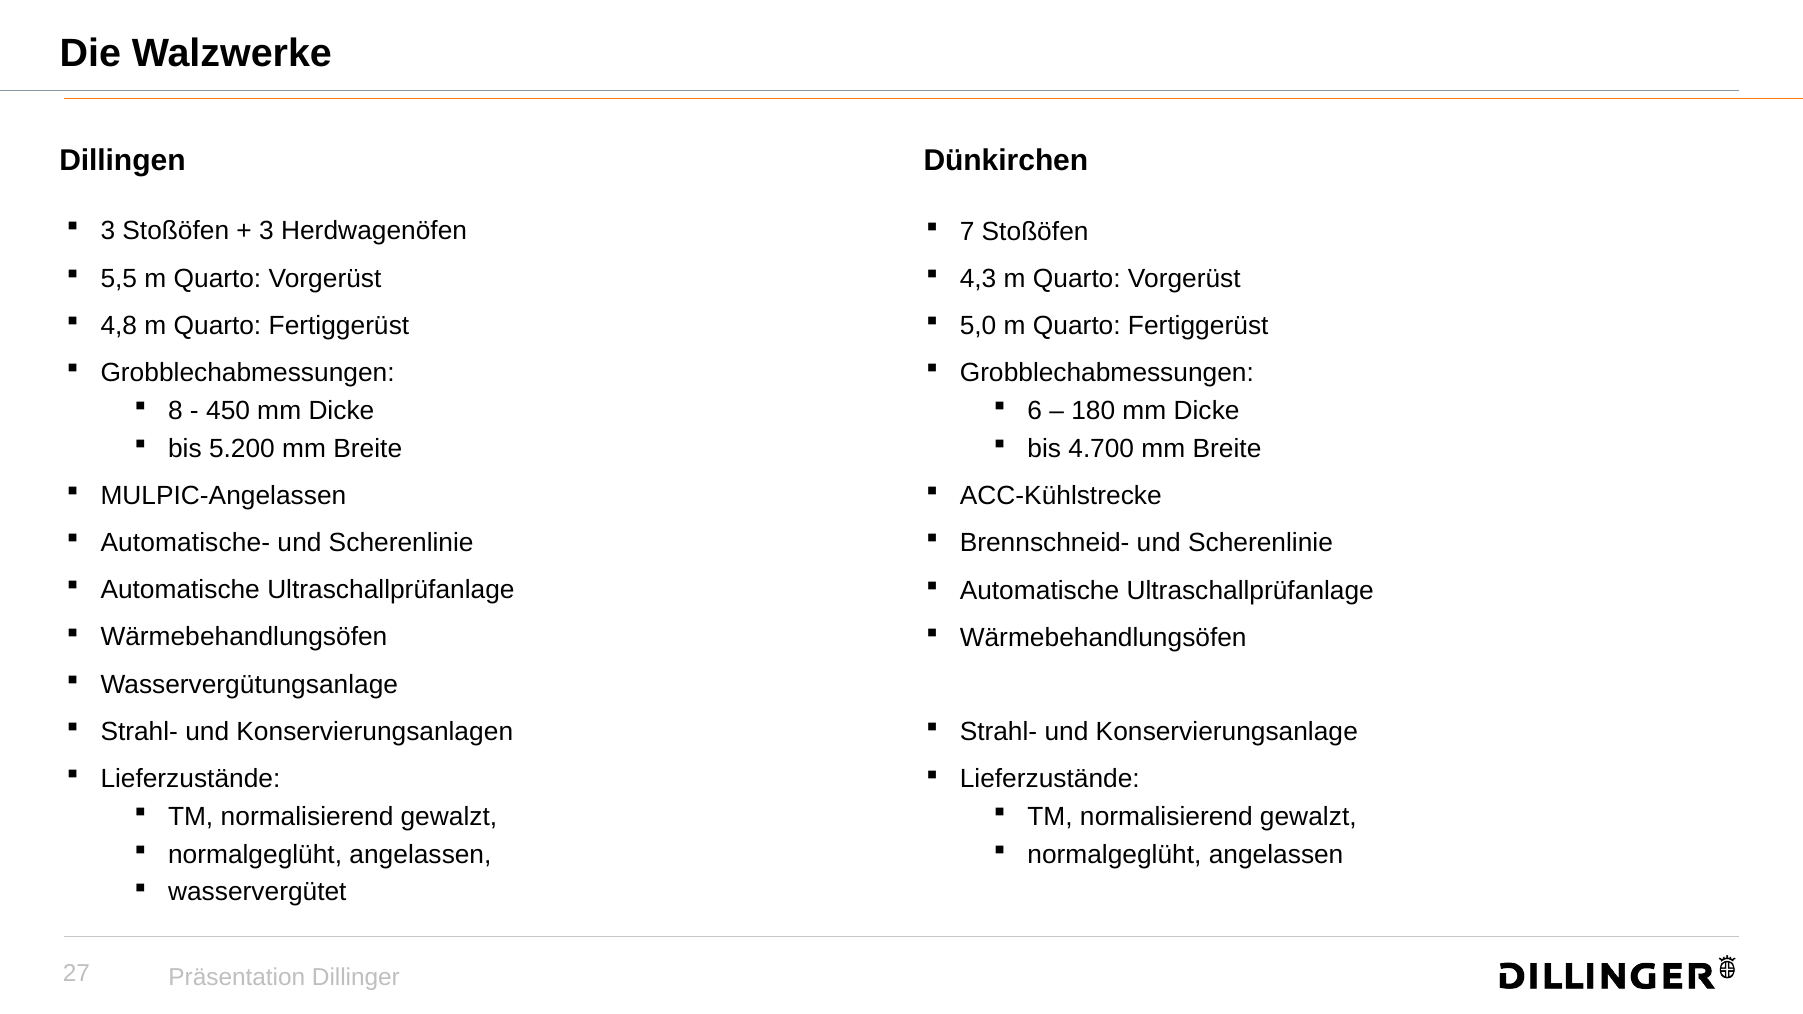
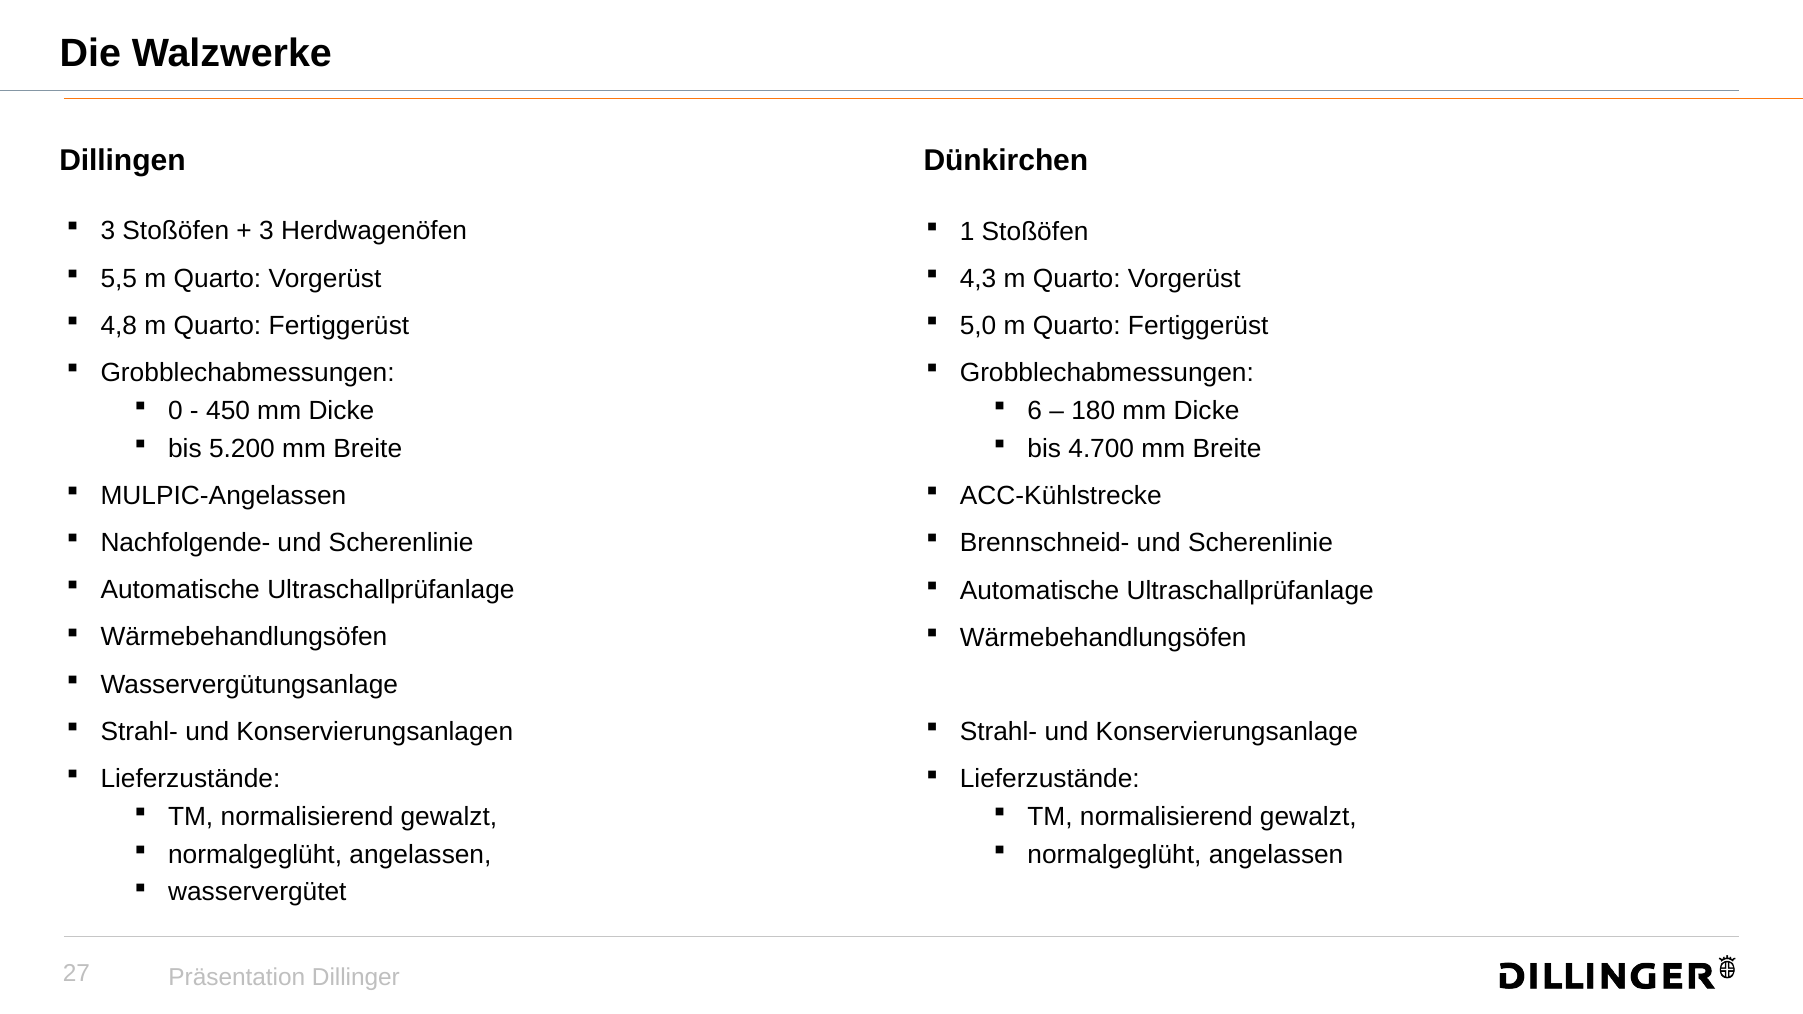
7: 7 -> 1 (967, 232)
8: 8 -> 0 (175, 411)
Automatische-: Automatische- -> Nachfolgende- (185, 543)
